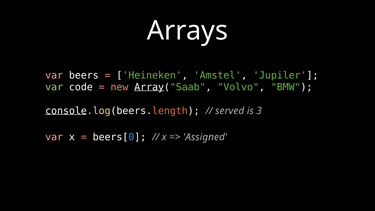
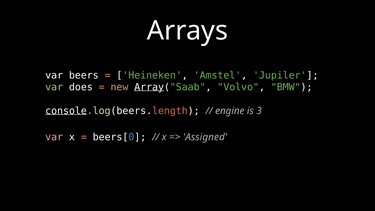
var colour: pink -> white (54, 75)
code: code -> does (81, 87)
served: served -> engine (230, 111)
